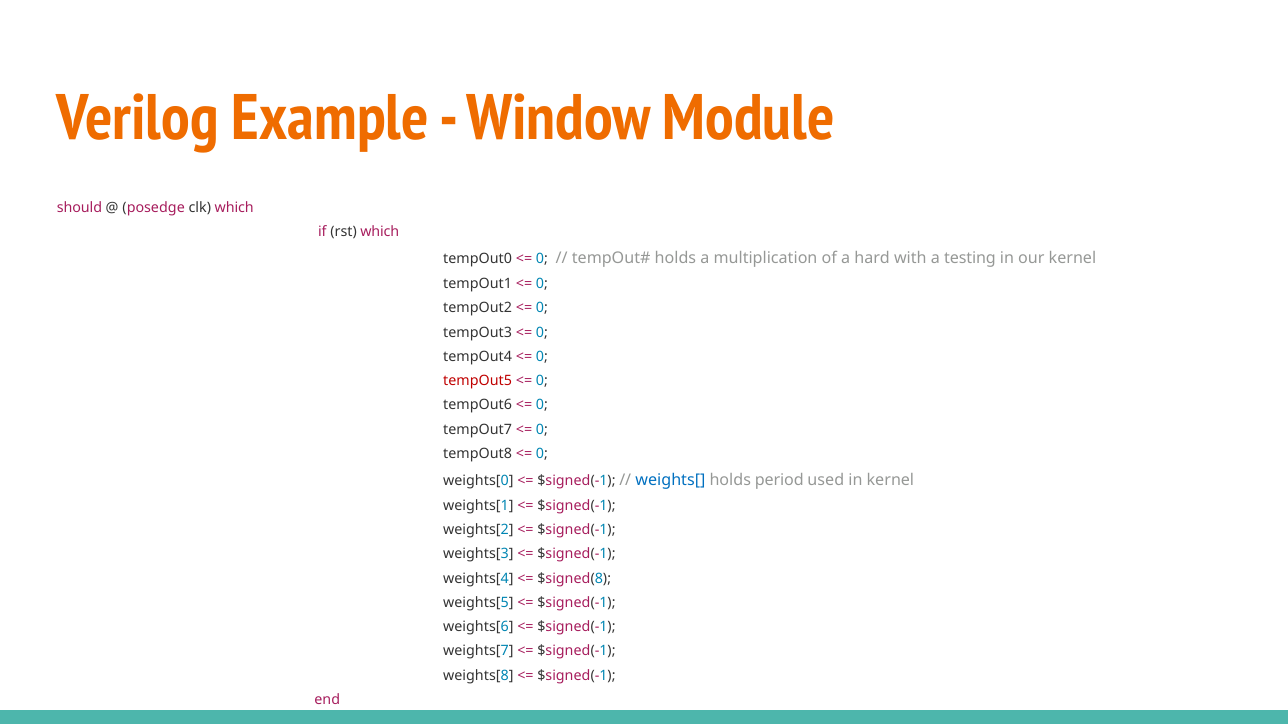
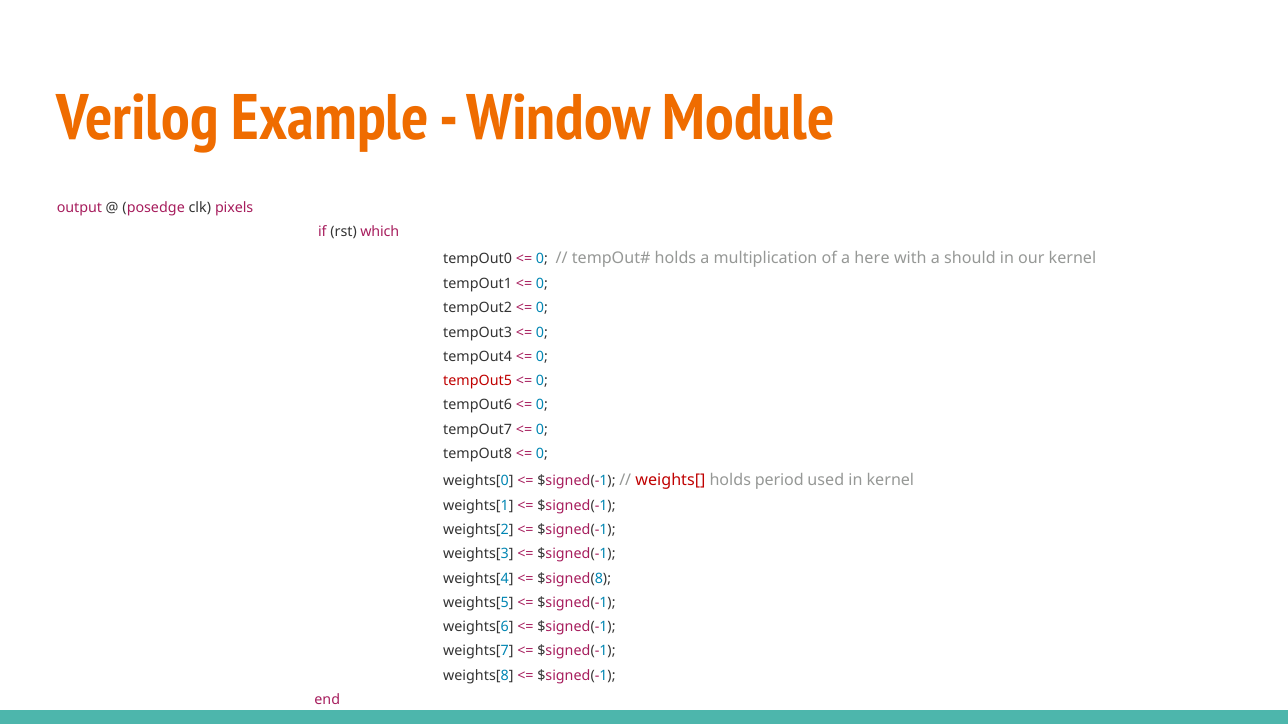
should: should -> output (79, 208)
clk which: which -> pixels (234, 208)
hard: hard -> here (872, 259)
testing: testing -> should (970, 259)
weights[ colour: blue -> red (670, 481)
